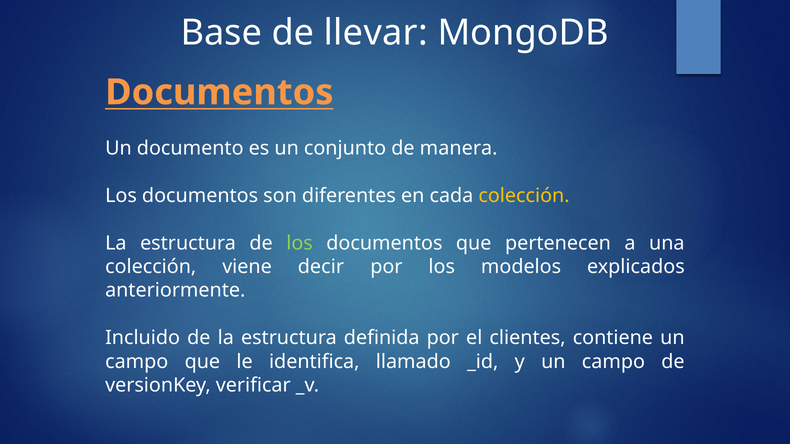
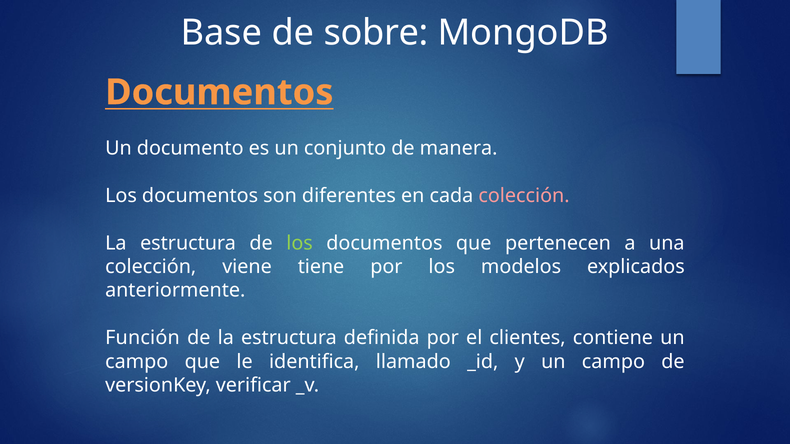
llevar: llevar -> sobre (376, 33)
colección colour: yellow -> pink (524, 196)
decir: decir -> tiene (321, 267)
Incluido: Incluido -> Función (142, 338)
